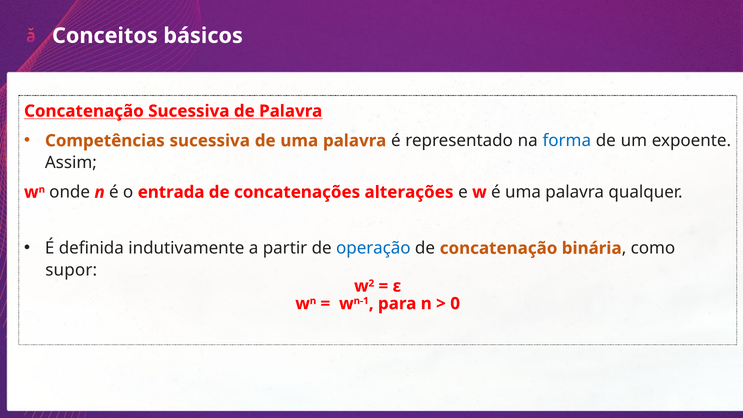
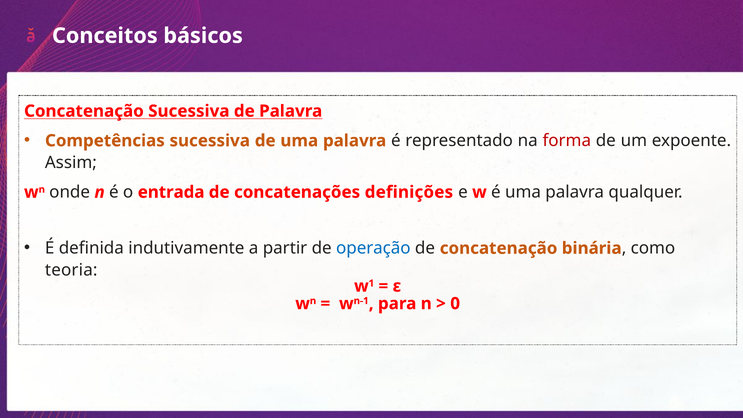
forma colour: blue -> red (567, 141)
alterações: alterações -> definições (409, 192)
supor: supor -> teoria (71, 270)
2: 2 -> 1 (371, 283)
